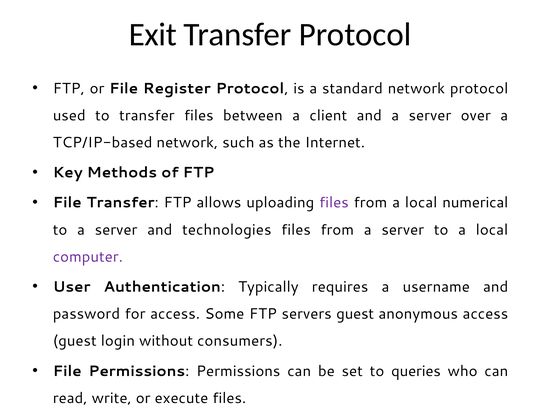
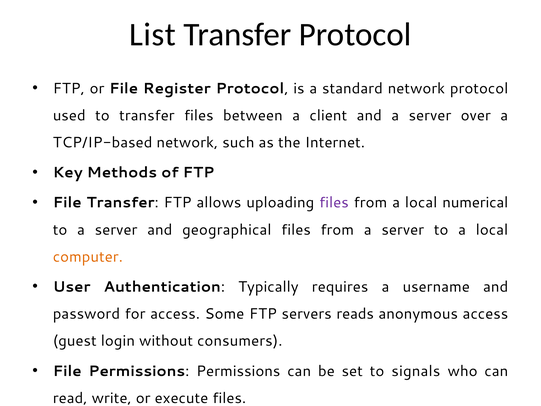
Exit: Exit -> List (153, 35)
technologies: technologies -> geographical (227, 230)
computer colour: purple -> orange (88, 257)
servers guest: guest -> reads (355, 314)
queries: queries -> signals (416, 371)
